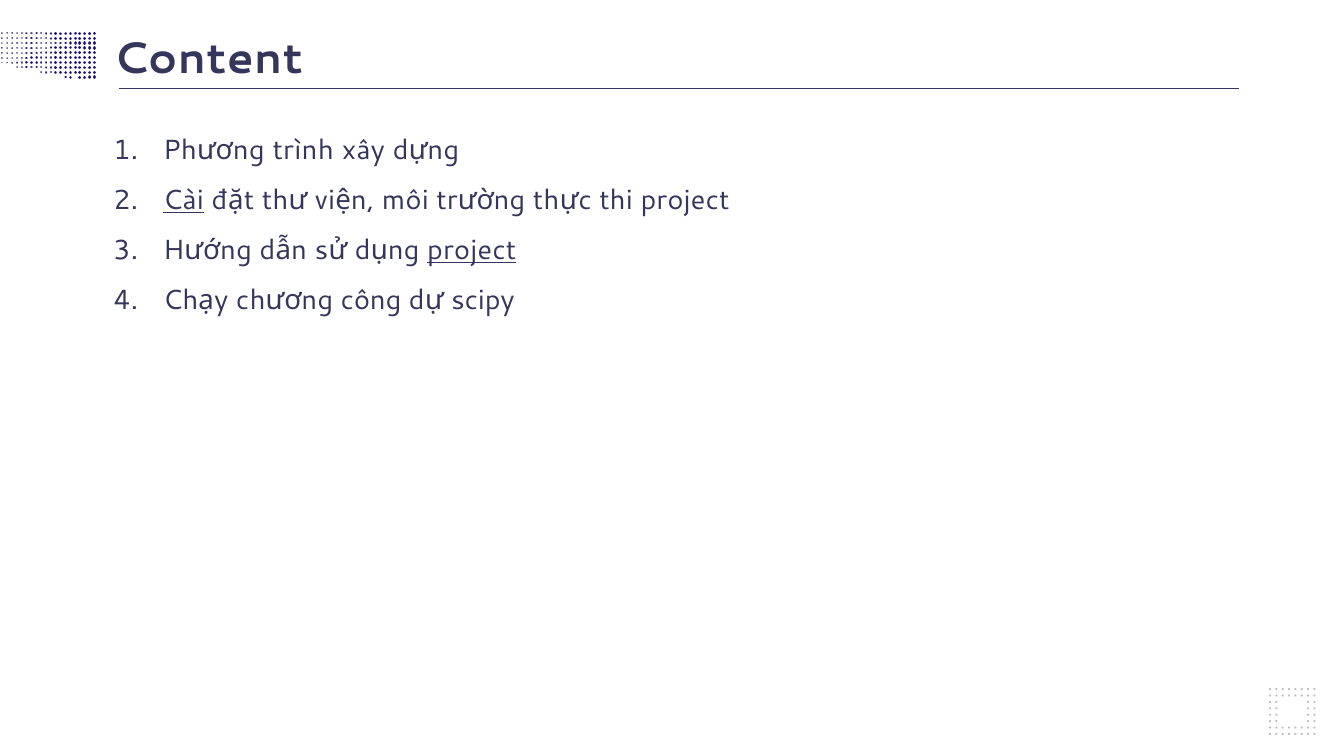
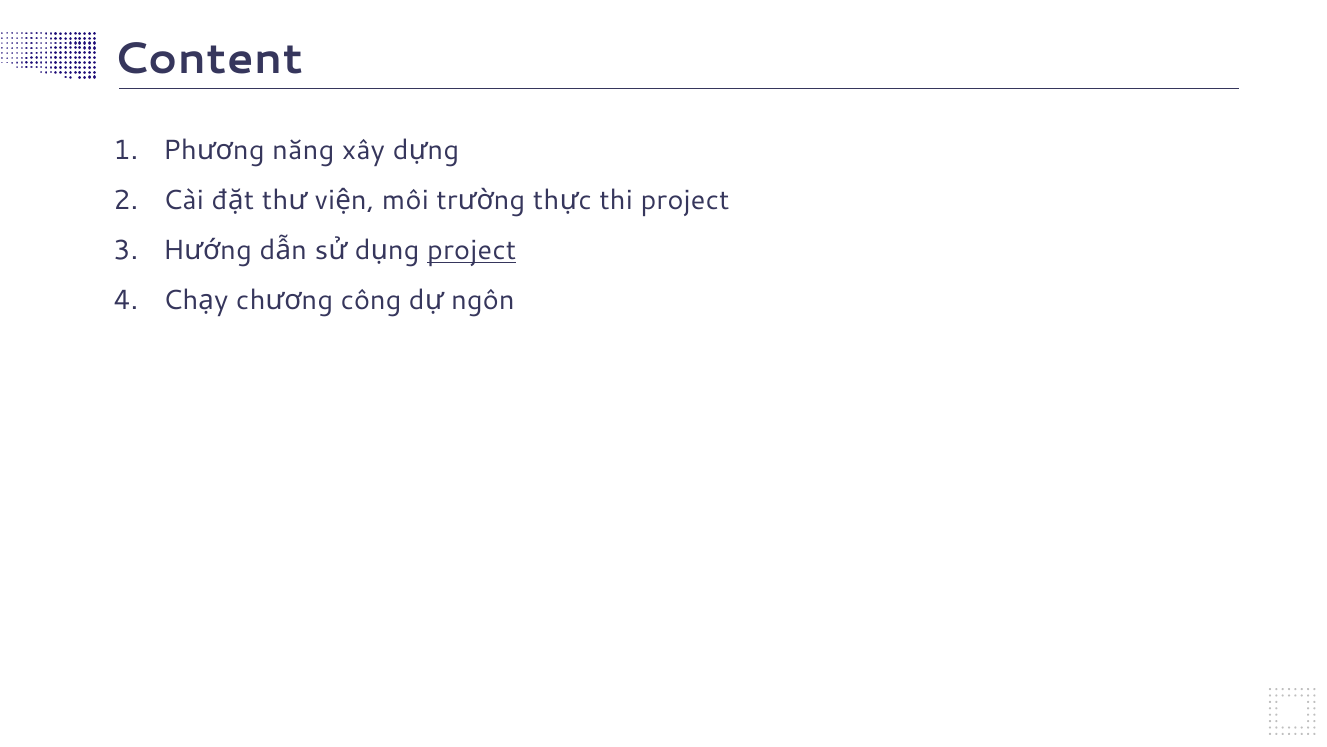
trình: trình -> năng (303, 151)
Cài underline: present -> none (183, 200)
scipy: scipy -> ngôn (483, 300)
